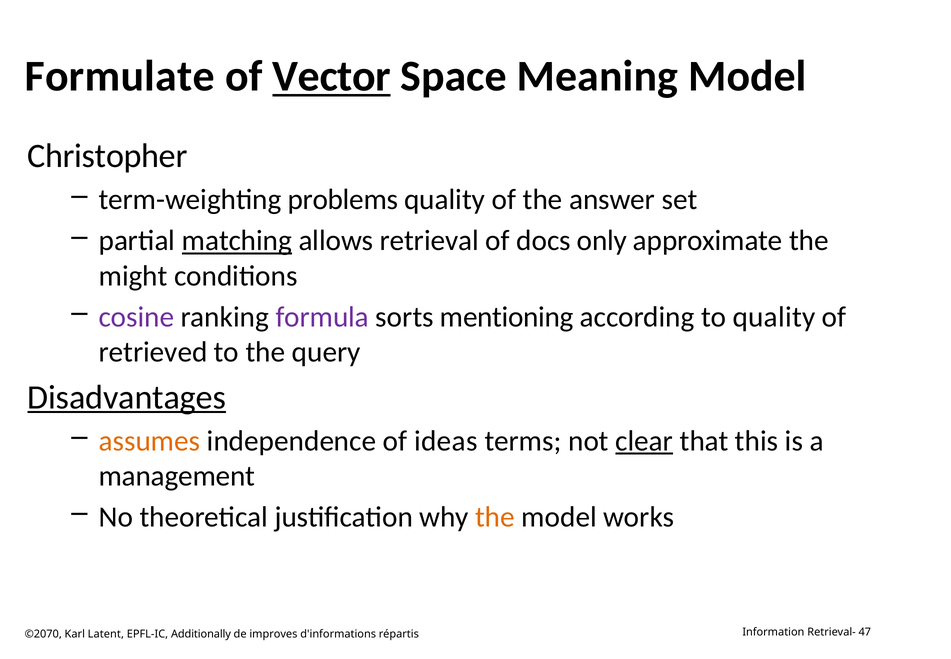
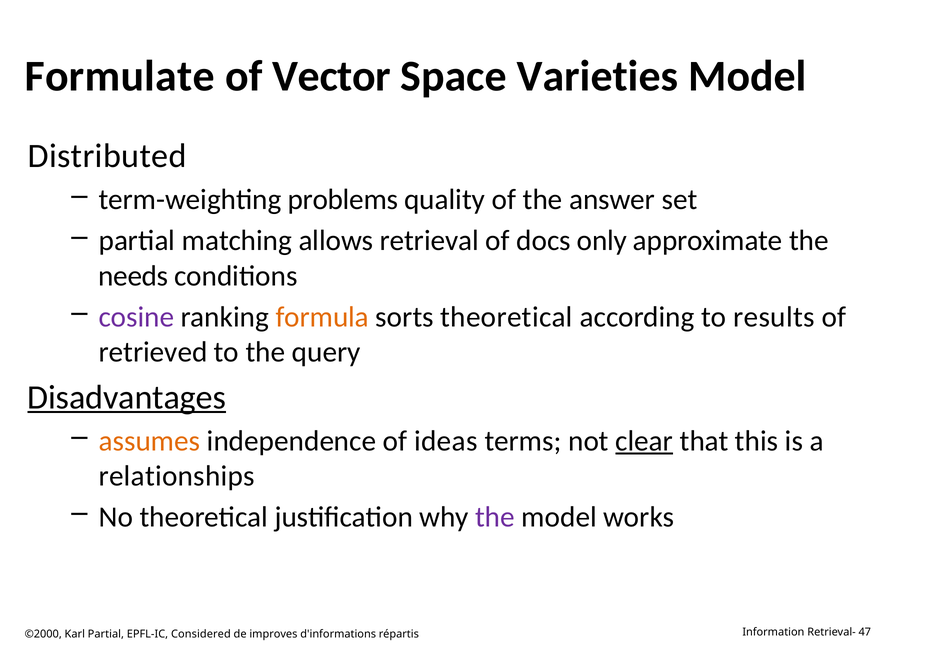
Vector underline: present -> none (332, 76)
Meaning: Meaning -> Varieties (597, 76)
Christopher: Christopher -> Distributed (107, 156)
matching underline: present -> none (237, 241)
might: might -> needs (133, 276)
formula colour: purple -> orange (322, 317)
sorts mentioning: mentioning -> theoretical (507, 317)
to quality: quality -> results (774, 317)
management: management -> relationships (177, 476)
the colour: orange -> purple (495, 517)
©2070: ©2070 -> ©2000 (43, 634)
Karl Latent: Latent -> Partial (106, 634)
Additionally: Additionally -> Considered (201, 634)
